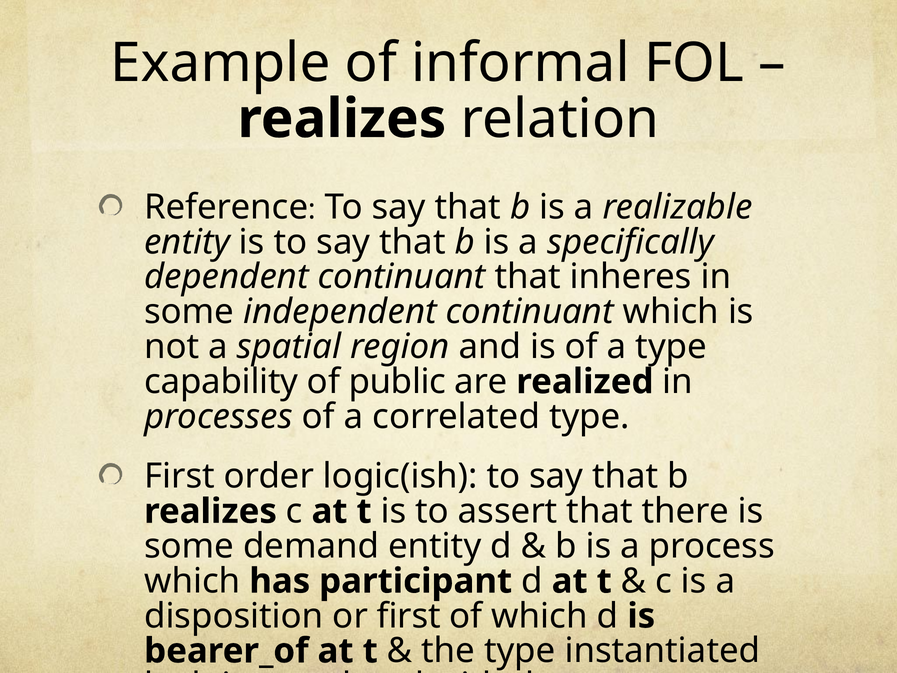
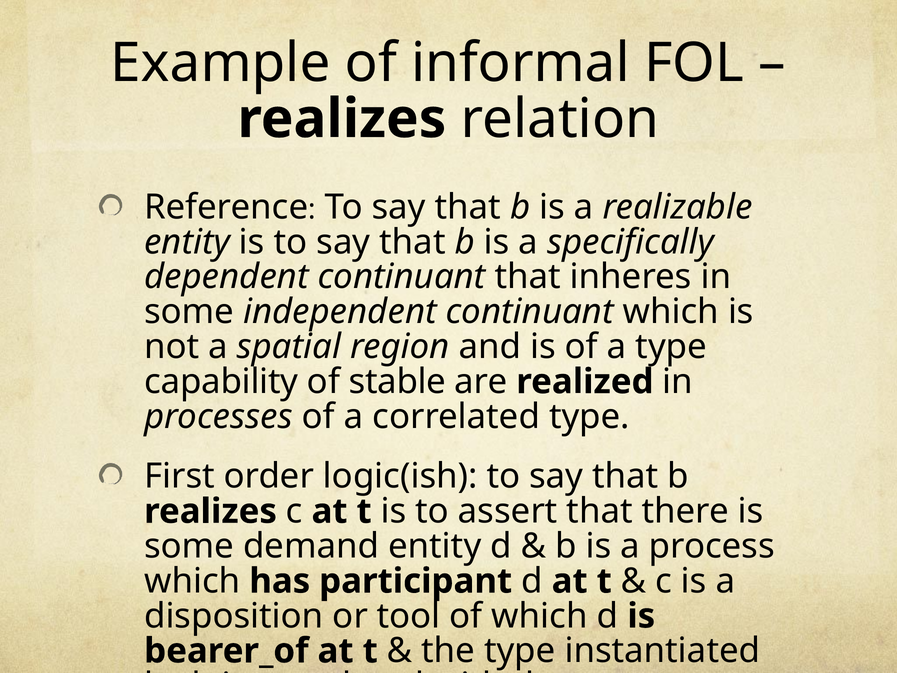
public: public -> stable (397, 382)
or first: first -> tool (409, 616)
